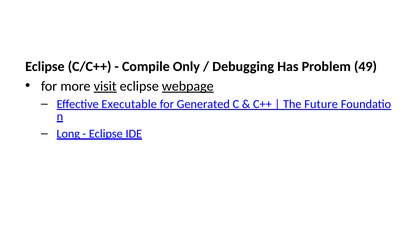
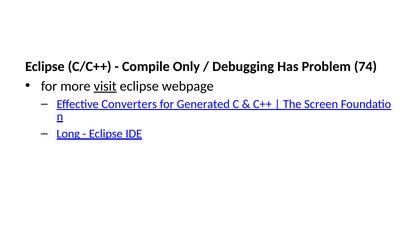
49: 49 -> 74 (365, 67)
webpage underline: present -> none (188, 86)
Executable: Executable -> Converters (129, 104)
Future: Future -> Screen (321, 104)
